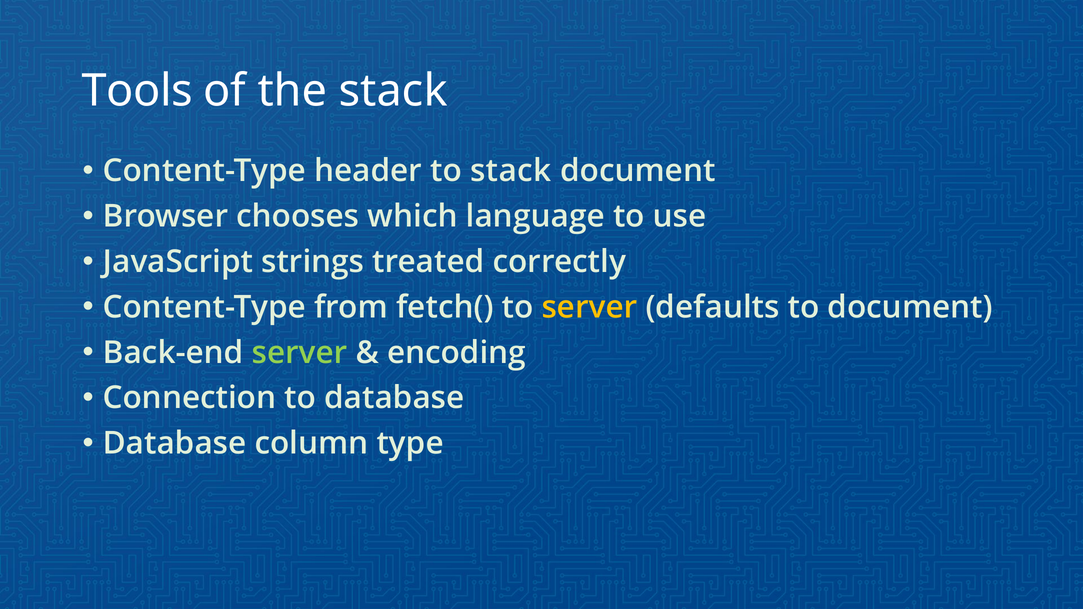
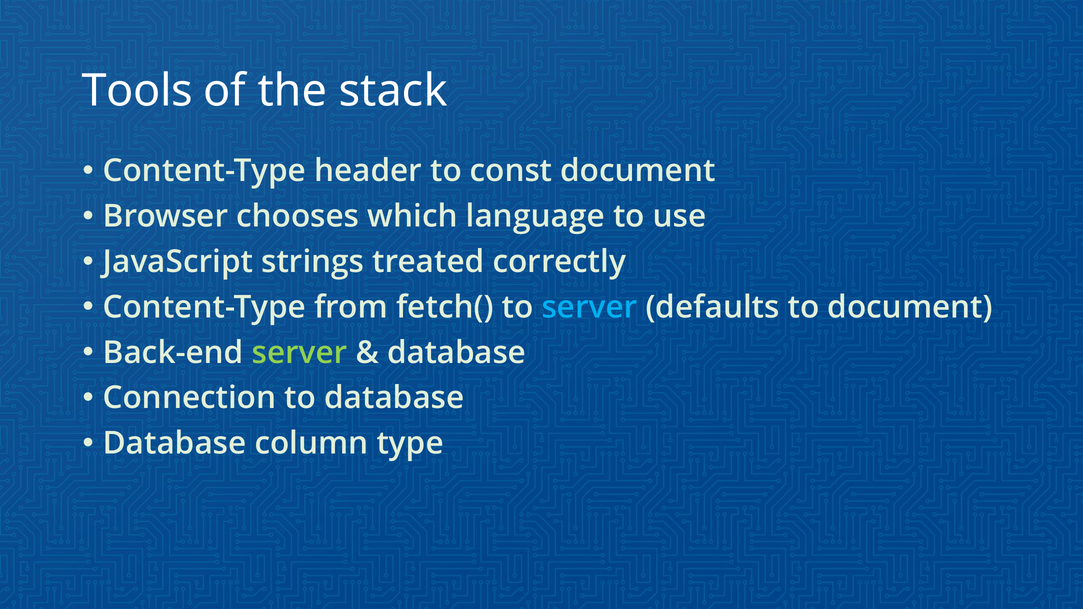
to stack: stack -> const (511, 171)
server colour: yellow -> light blue (590, 307)
encoding: encoding -> database (457, 353)
